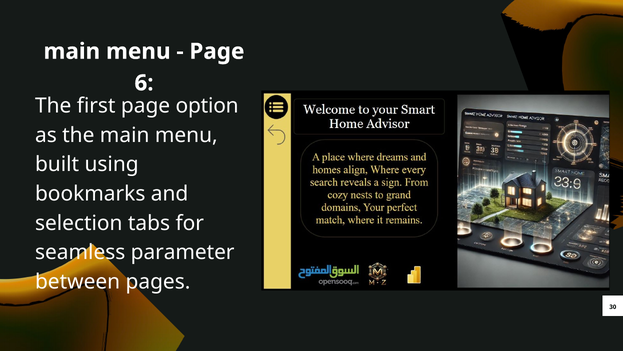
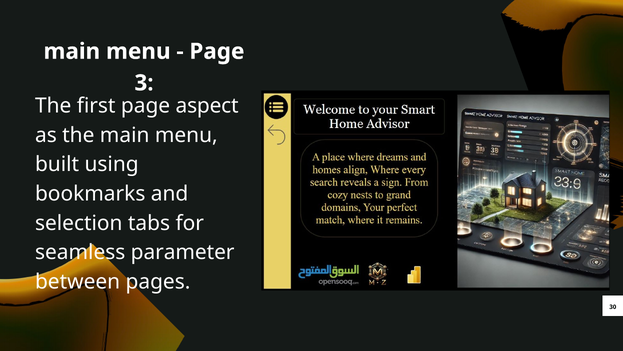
6: 6 -> 3 (144, 83)
option: option -> aspect (207, 106)
